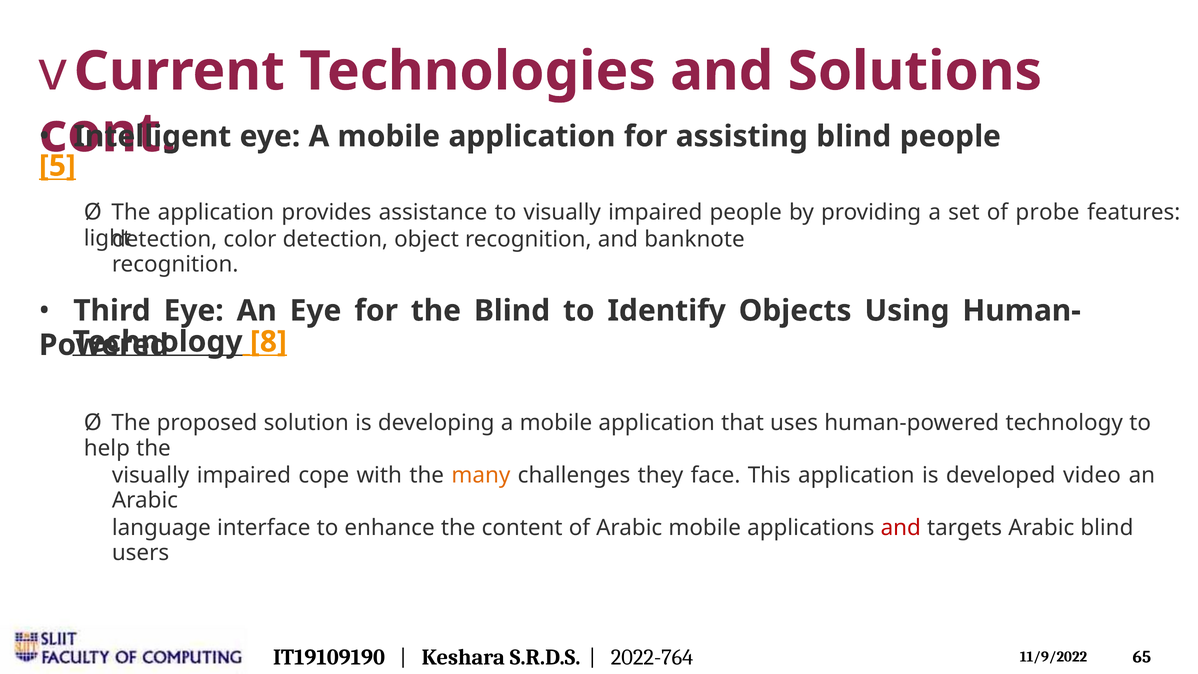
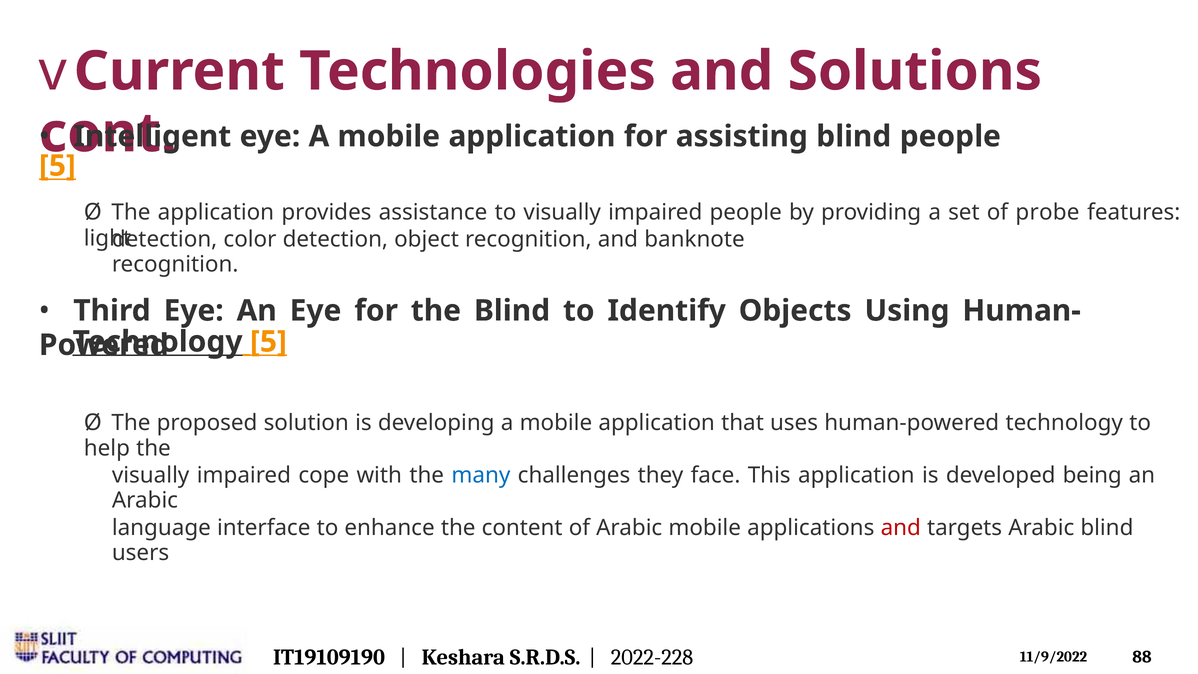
8: 8 -> 5 (268, 342)
many colour: orange -> blue (481, 475)
video: video -> being (1092, 475)
2022-764: 2022-764 -> 2022-228 (652, 657)
65: 65 -> 88 (1142, 657)
